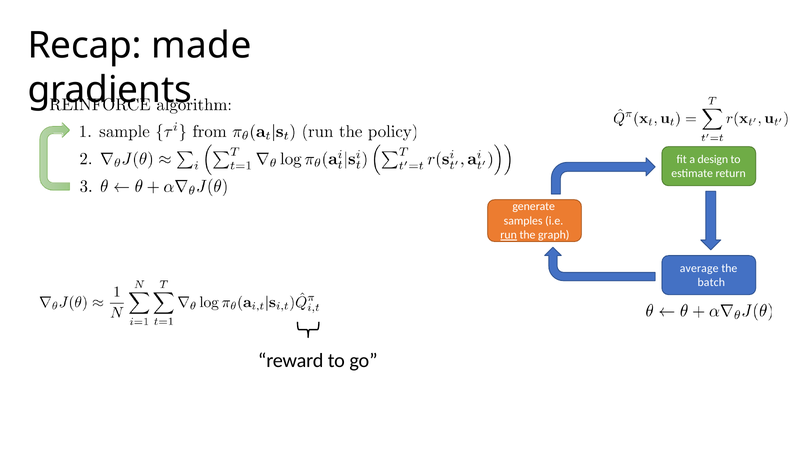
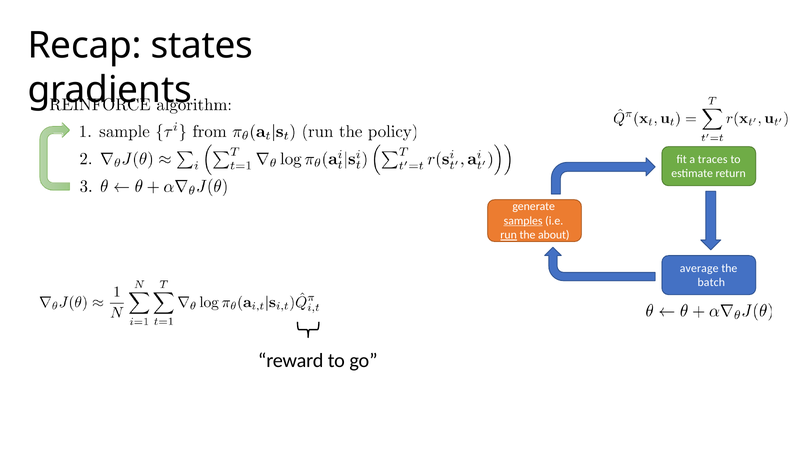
made: made -> states (202, 46)
design: design -> traces (713, 159)
samples underline: none -> present (523, 221)
graph: graph -> about (554, 235)
